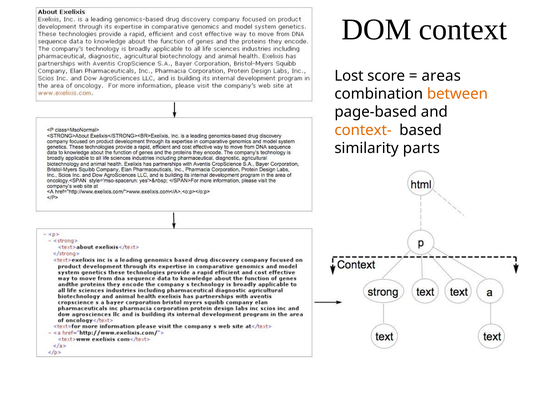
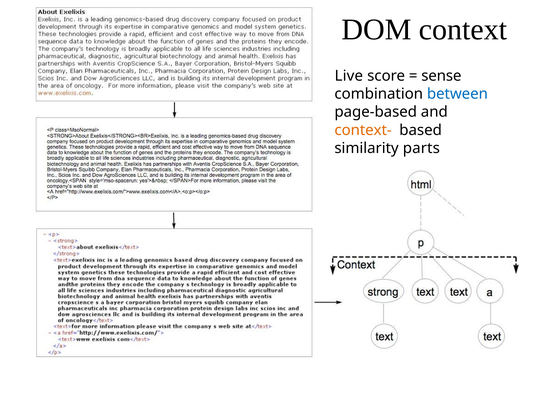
Lost: Lost -> Live (349, 76)
areas: areas -> sense (441, 76)
between colour: orange -> blue (457, 94)
